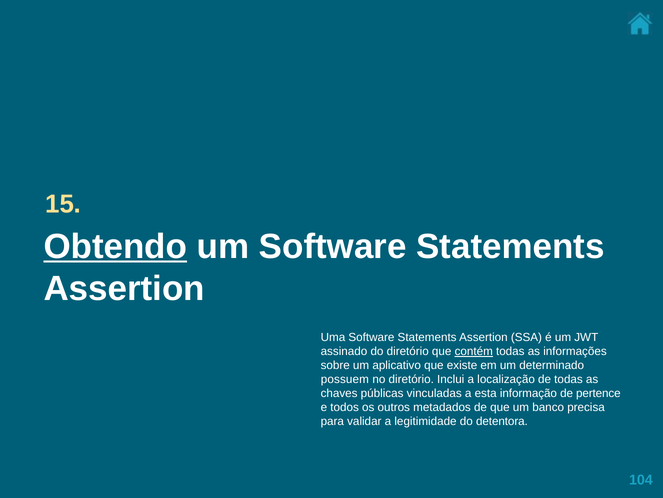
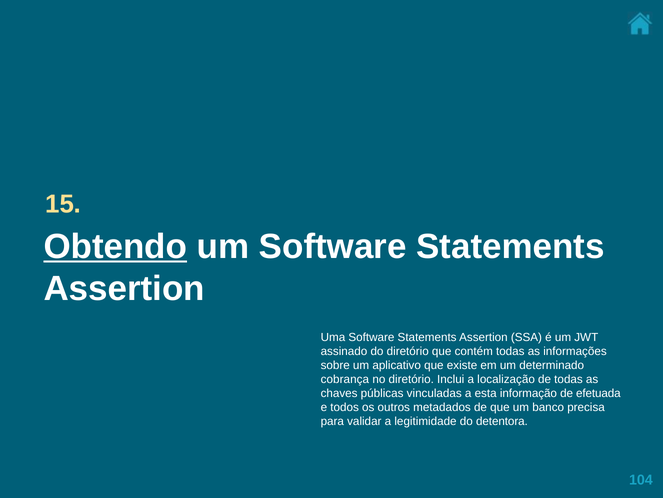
contém underline: present -> none (474, 351)
possuem: possuem -> cobrança (345, 379)
pertence: pertence -> efetuada (598, 393)
